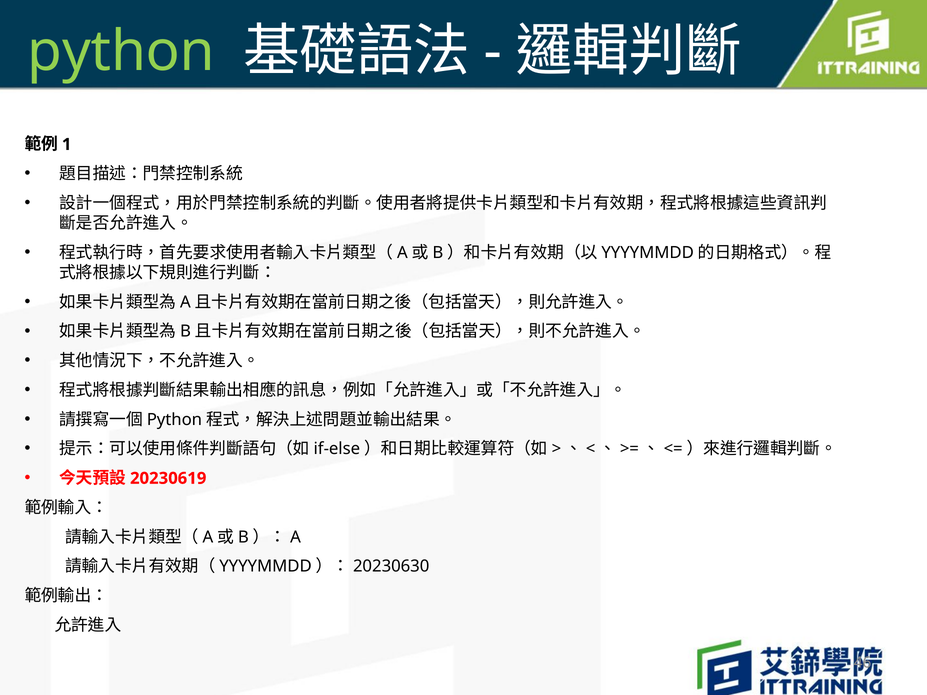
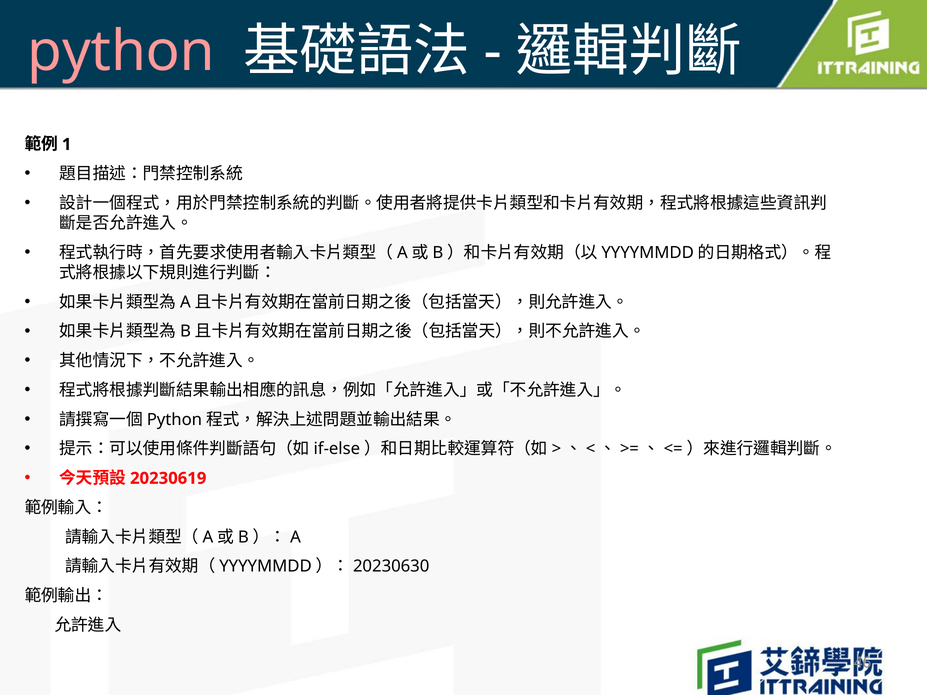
python colour: light green -> pink (121, 52)
